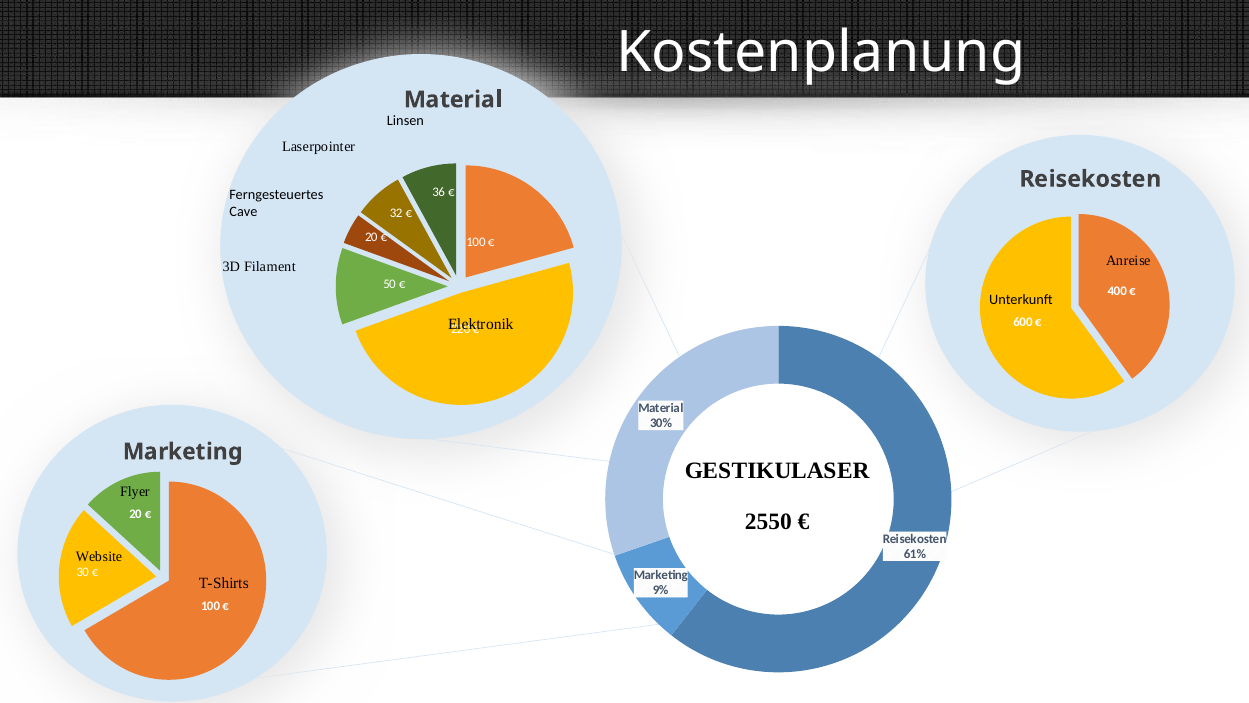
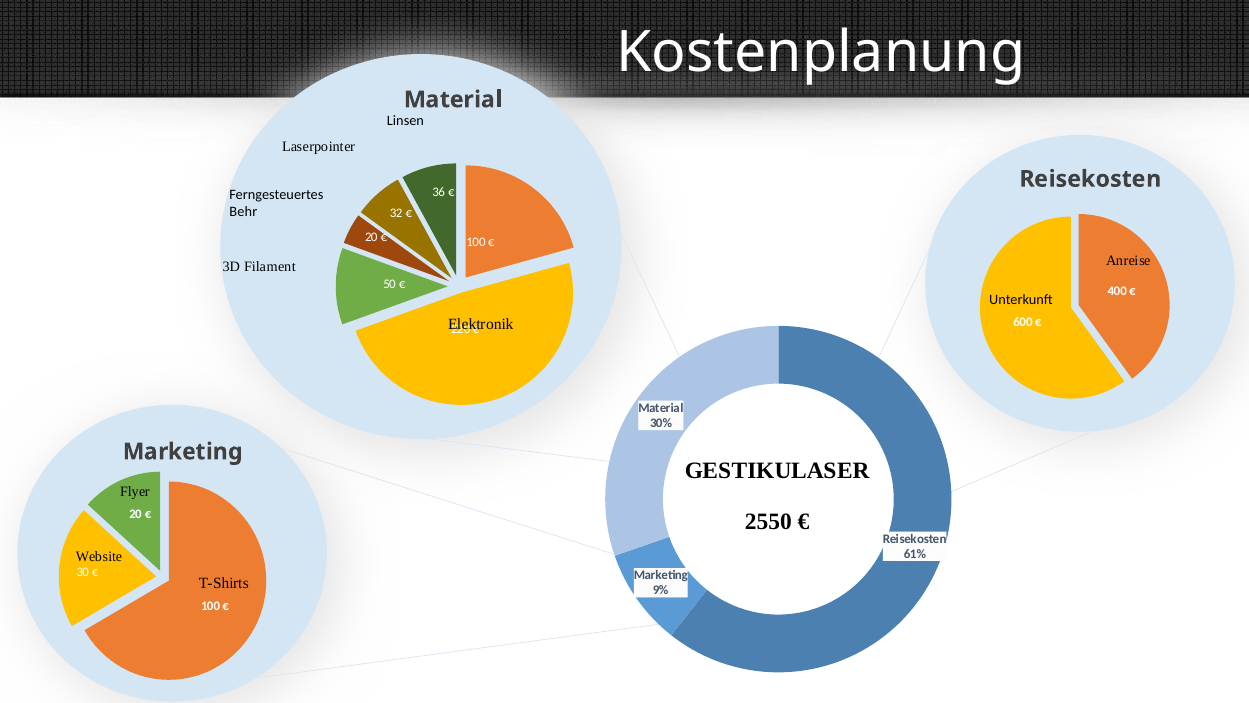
Cave: Cave -> Behr (243, 212)
